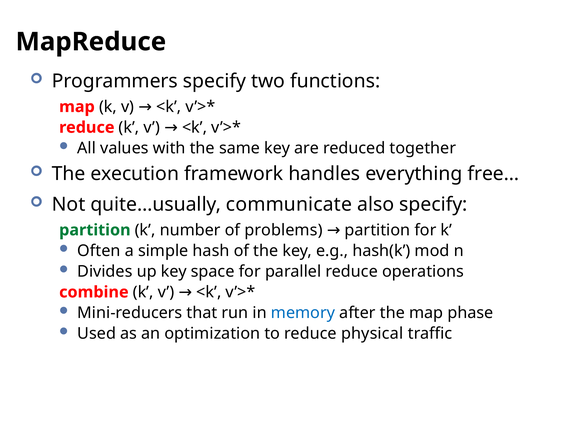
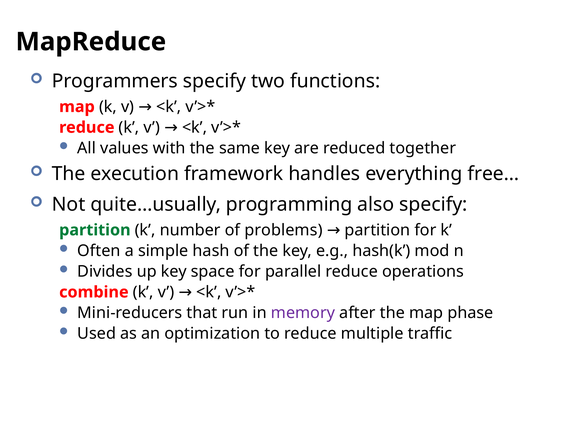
communicate: communicate -> programming (289, 205)
memory colour: blue -> purple (303, 313)
physical: physical -> multiple (372, 334)
